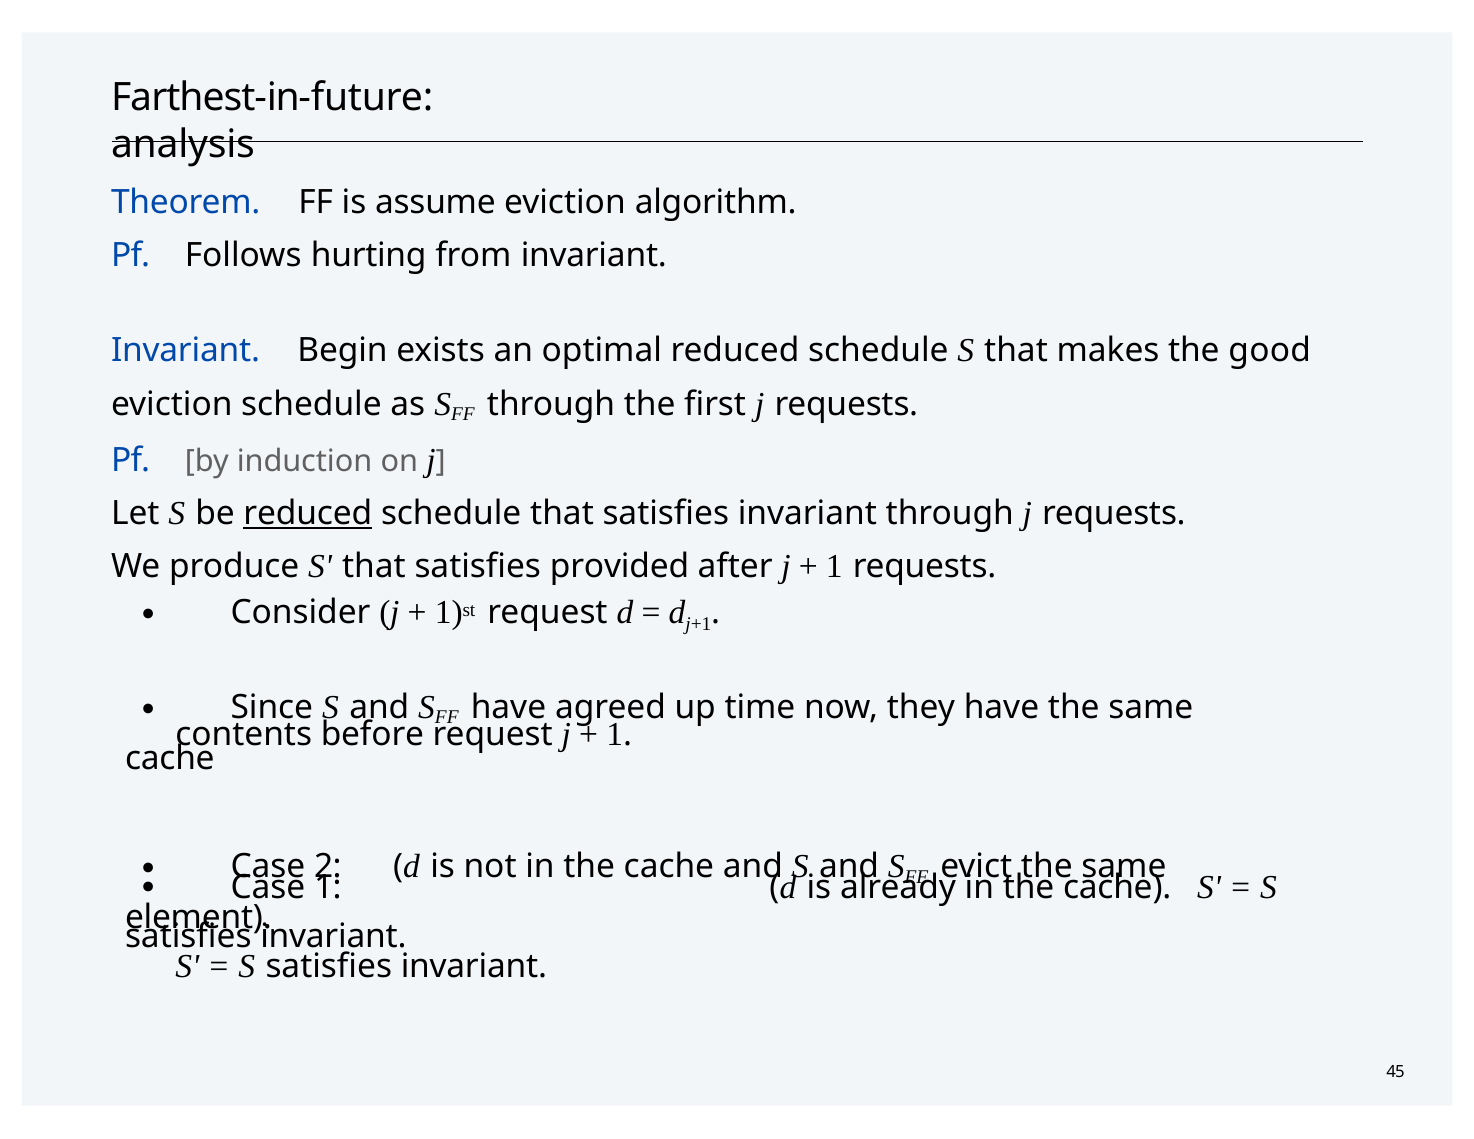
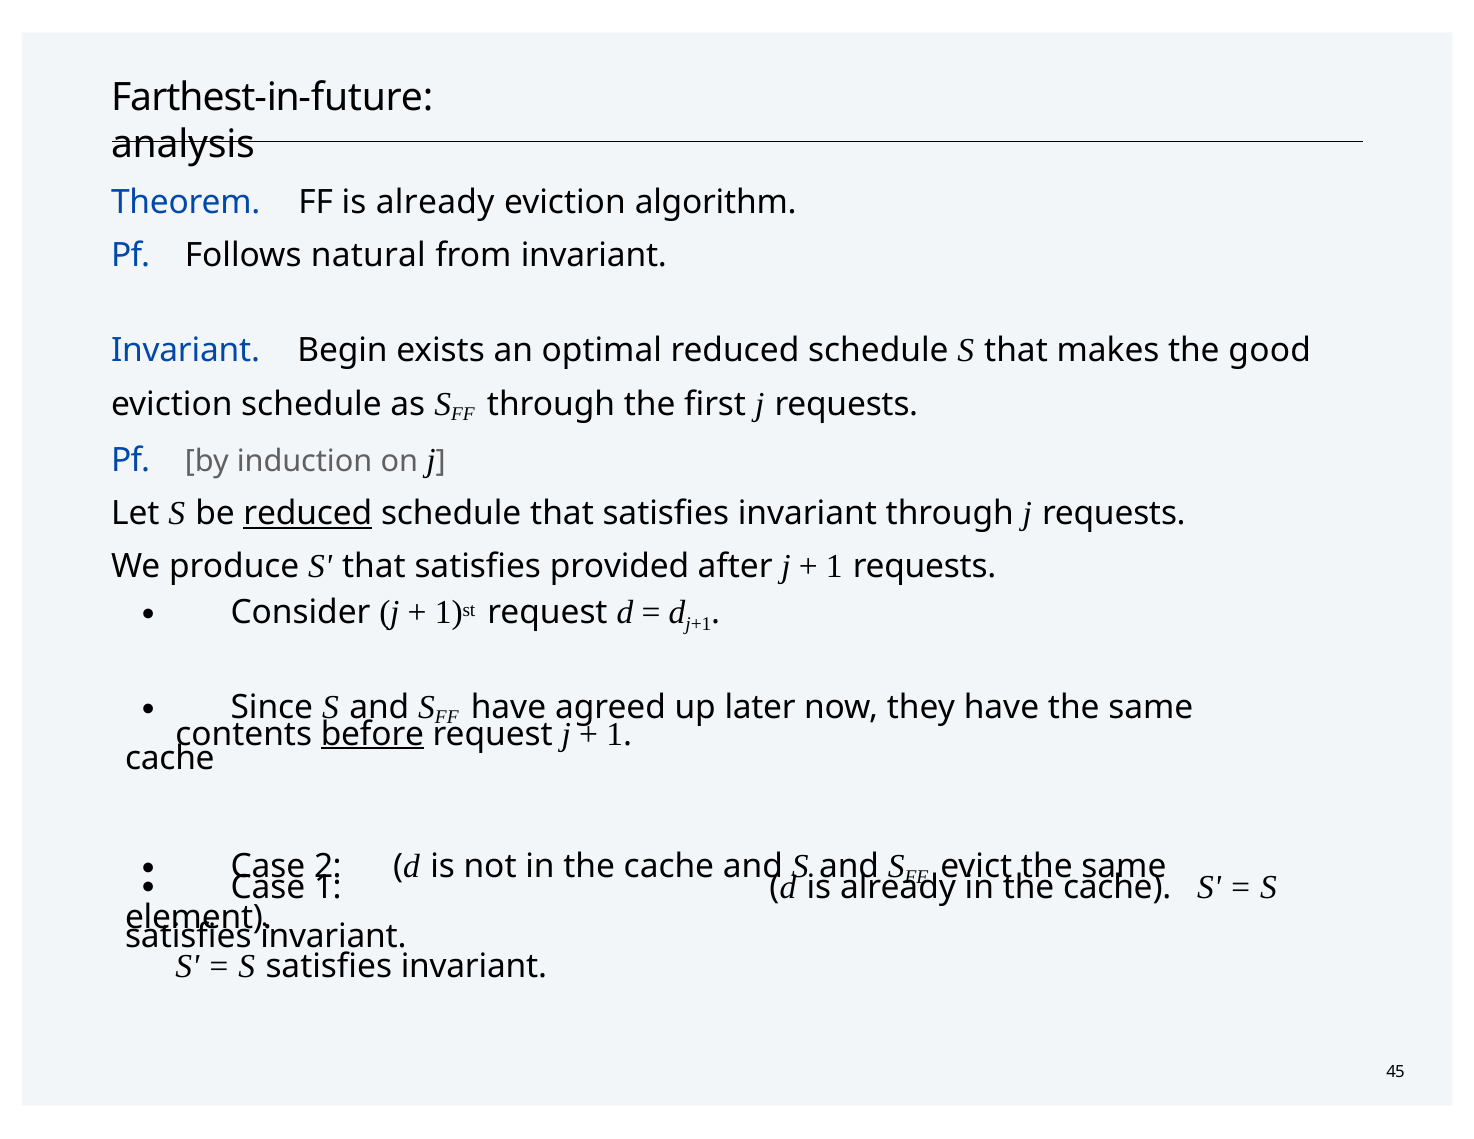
FF is assume: assume -> already (435, 203)
hurting: hurting -> natural (368, 256)
time: time -> later (760, 707)
before underline: none -> present (372, 734)
